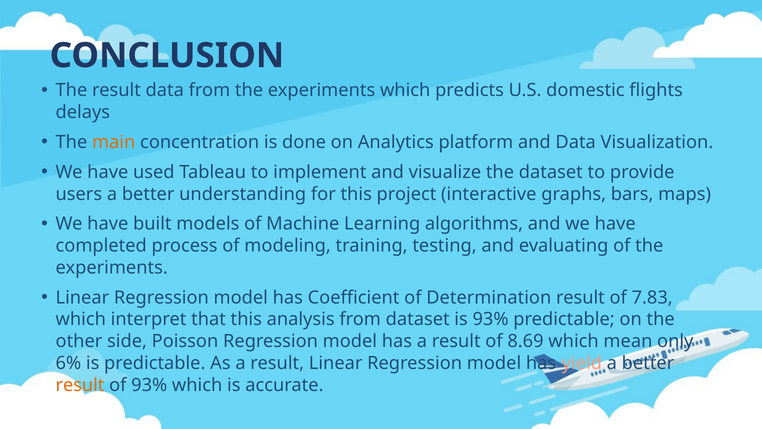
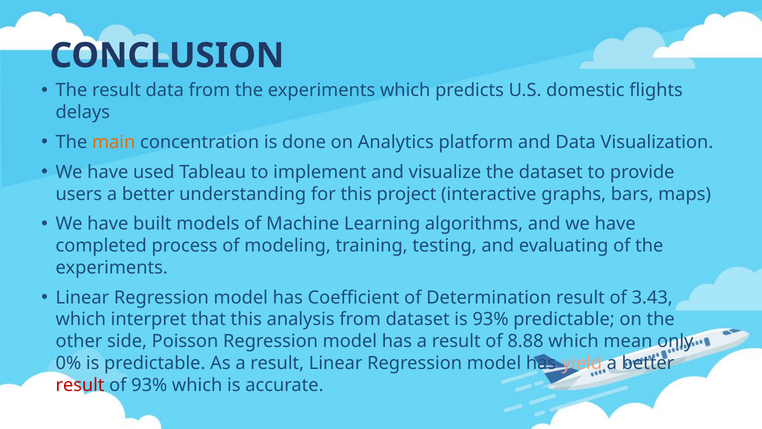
7.83: 7.83 -> 3.43 (652, 297)
8.69: 8.69 -> 8.88 (525, 341)
6%: 6% -> 0% (68, 363)
result colour: orange -> red (80, 385)
